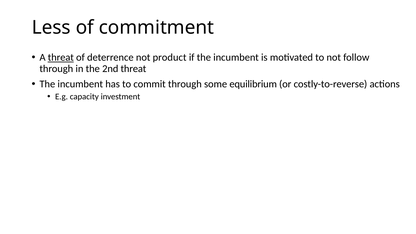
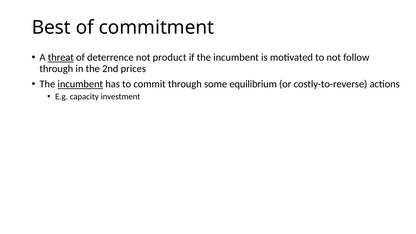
Less: Less -> Best (51, 28)
2nd threat: threat -> prices (133, 69)
incumbent underline: none -> present (80, 84)
